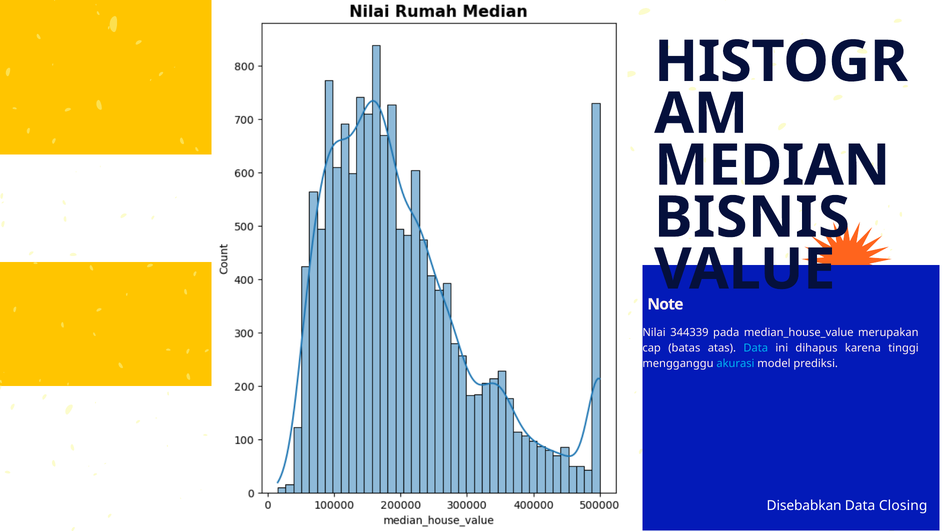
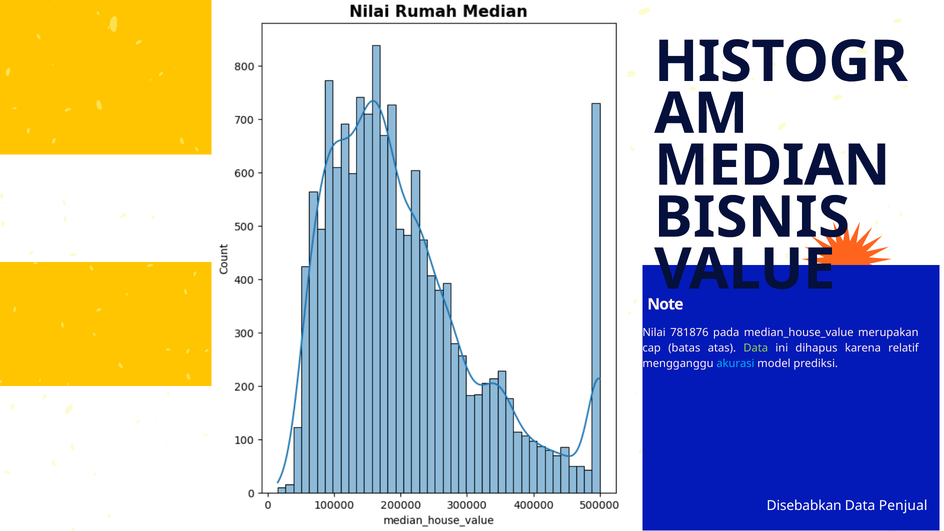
344339: 344339 -> 781876 (689, 332)
Data colour: light blue -> light green (756, 348)
tinggi: tinggi -> relatif (904, 348)
Closing: Closing -> Penjual (903, 506)
